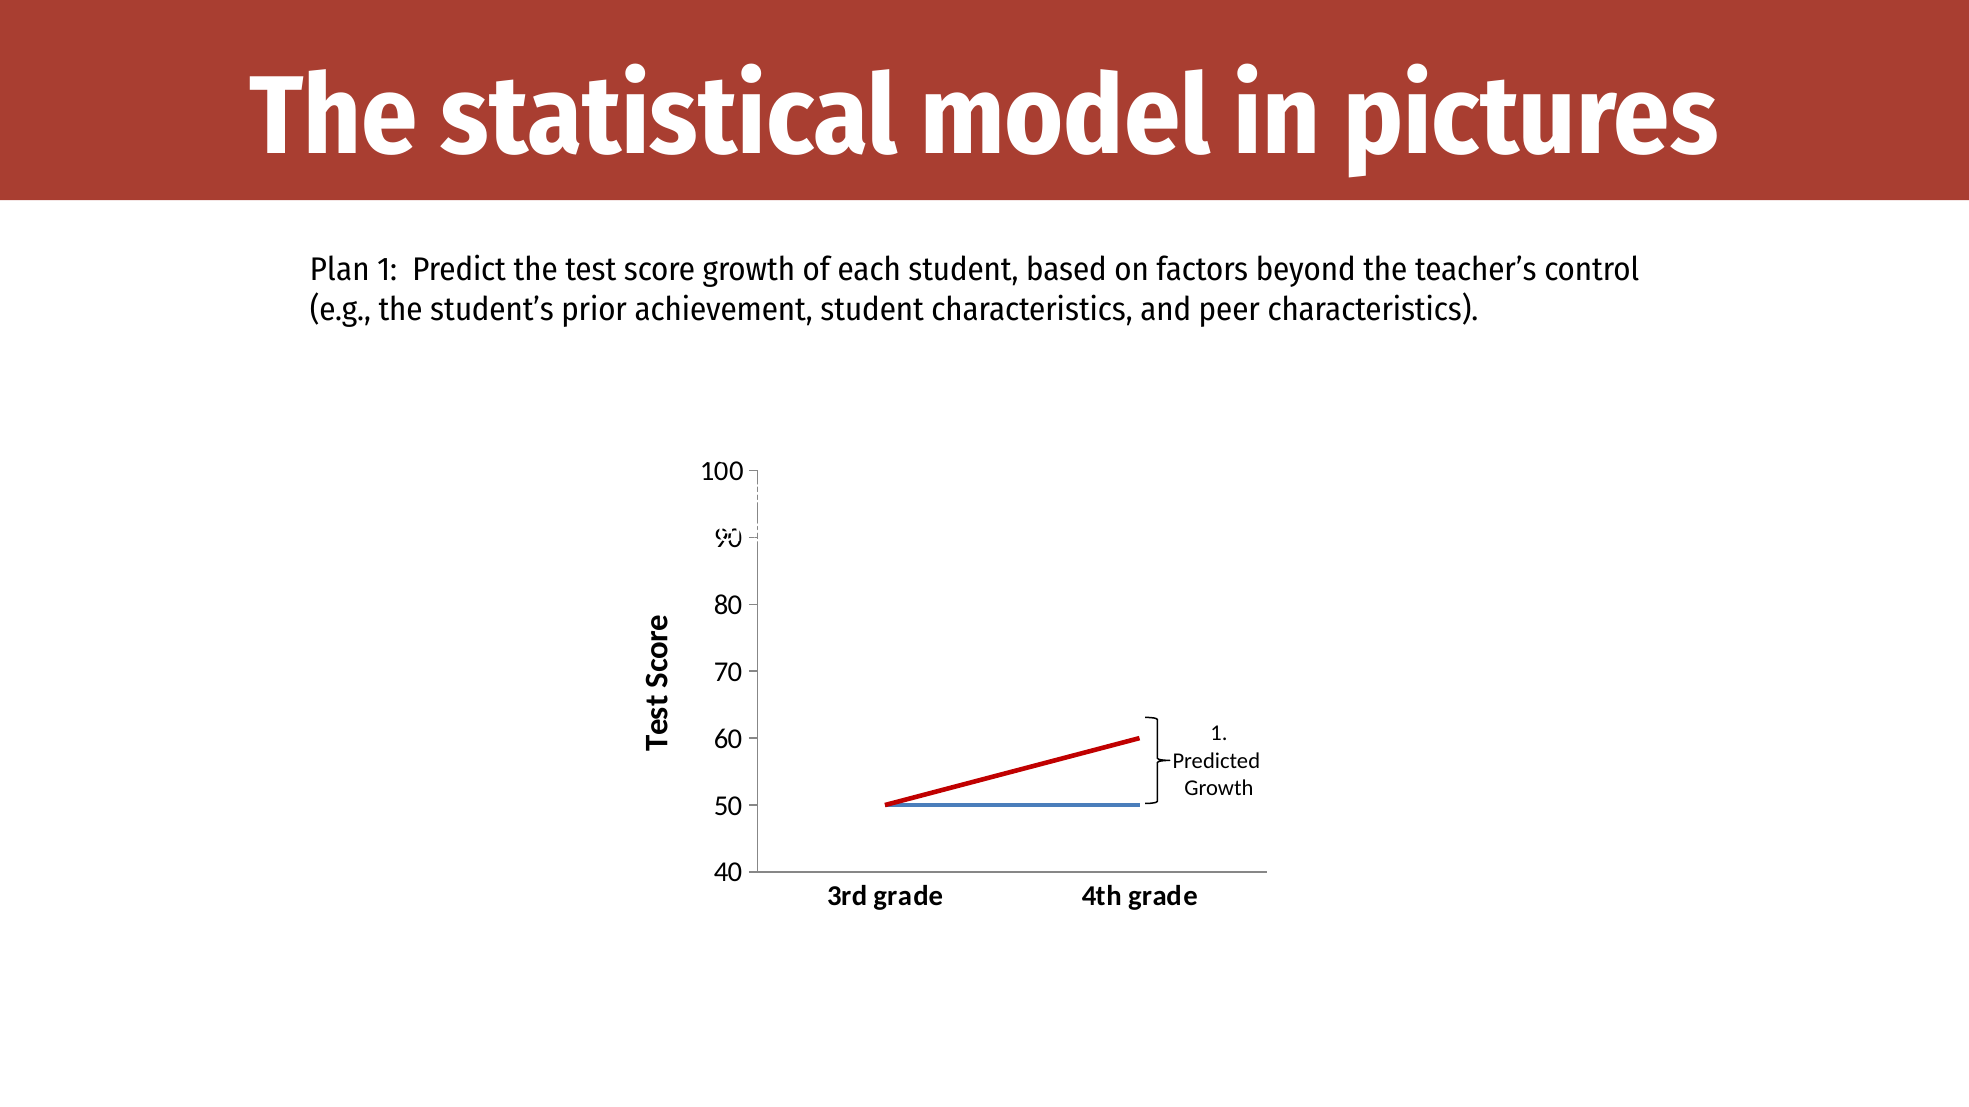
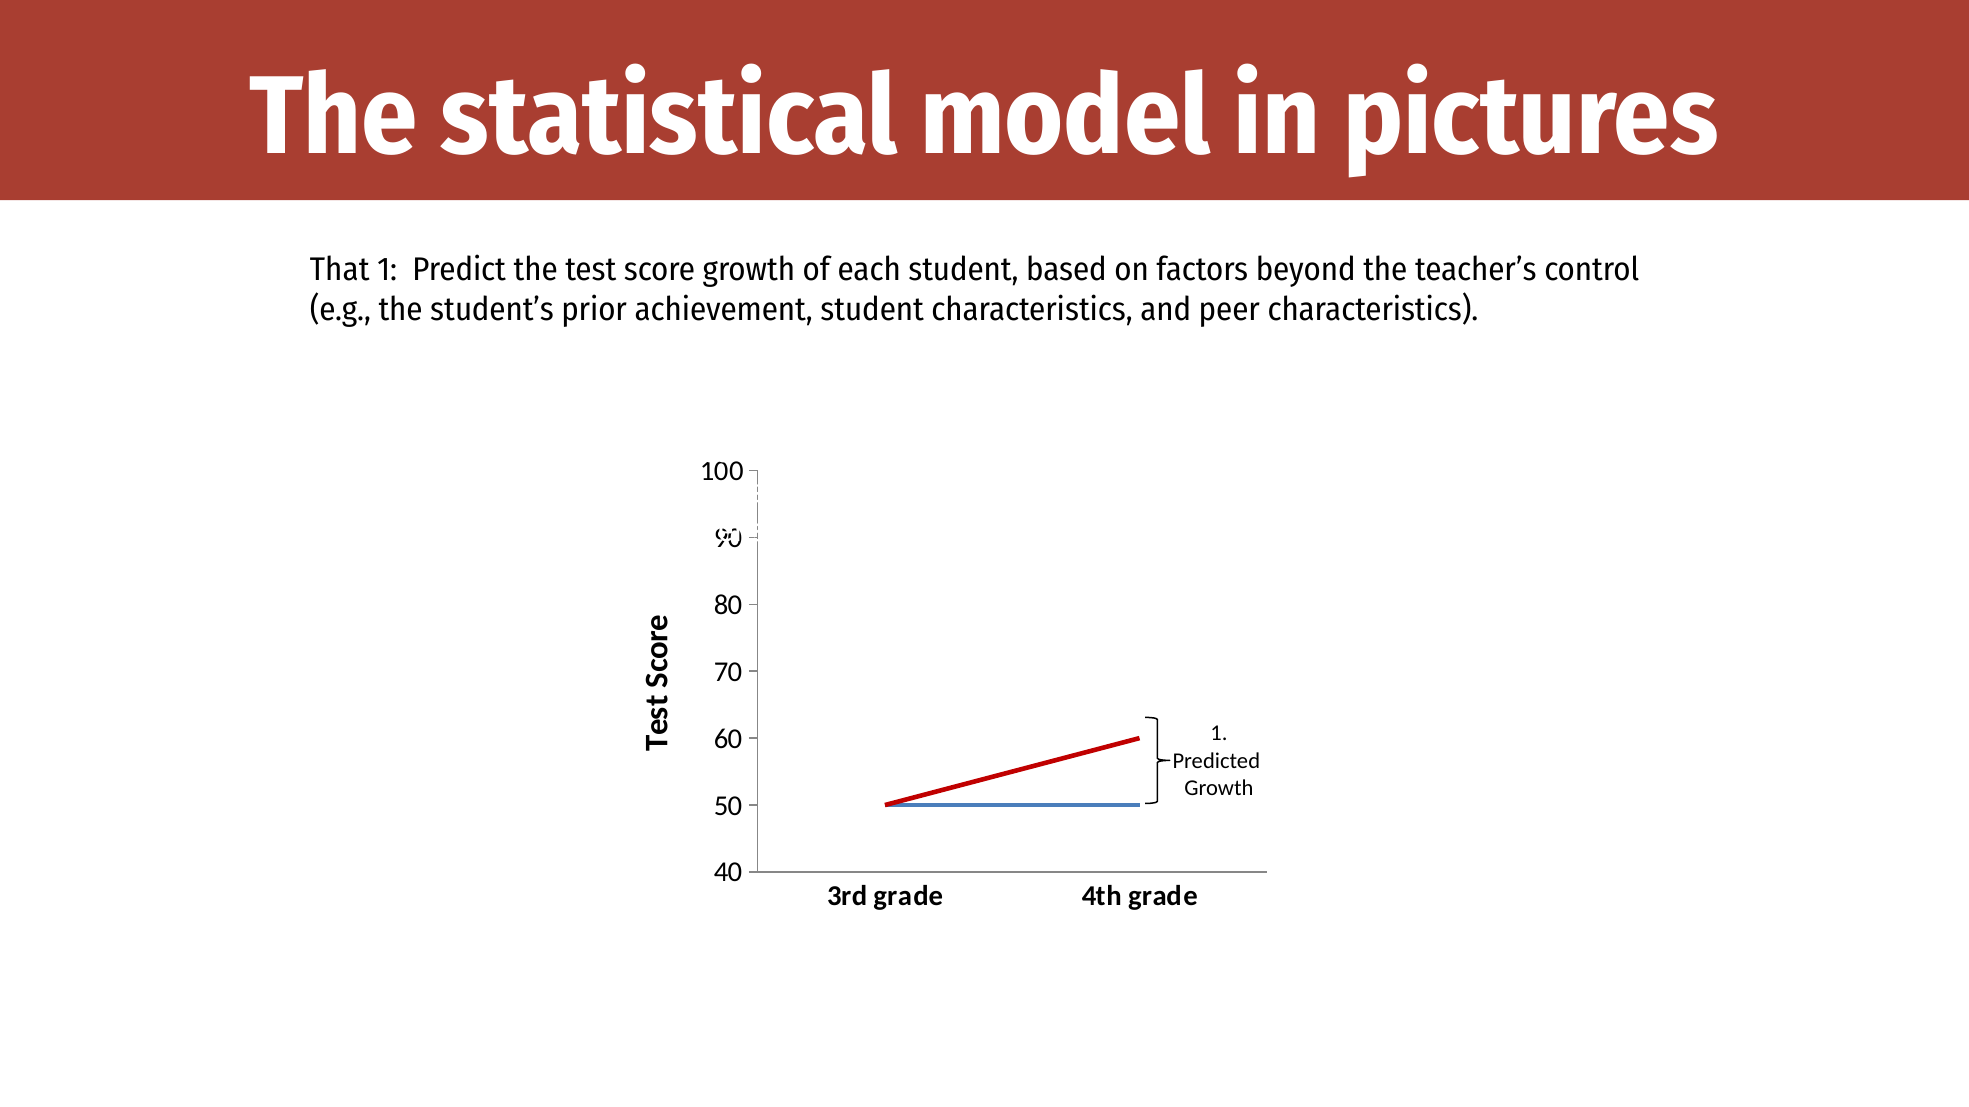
Plan: Plan -> That (340, 270)
